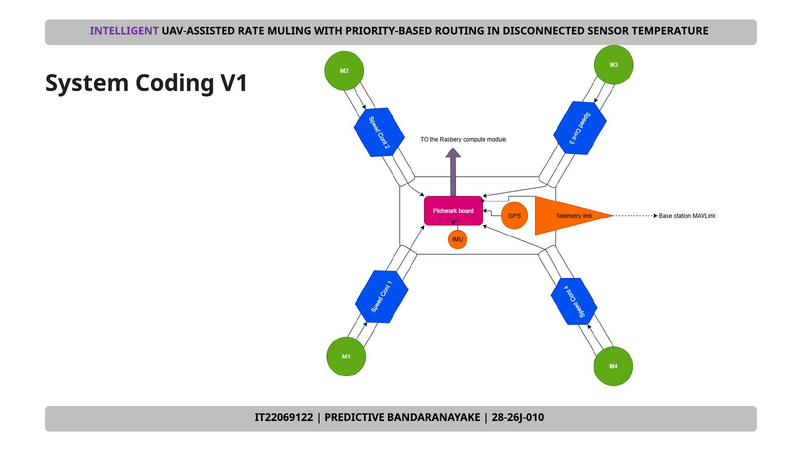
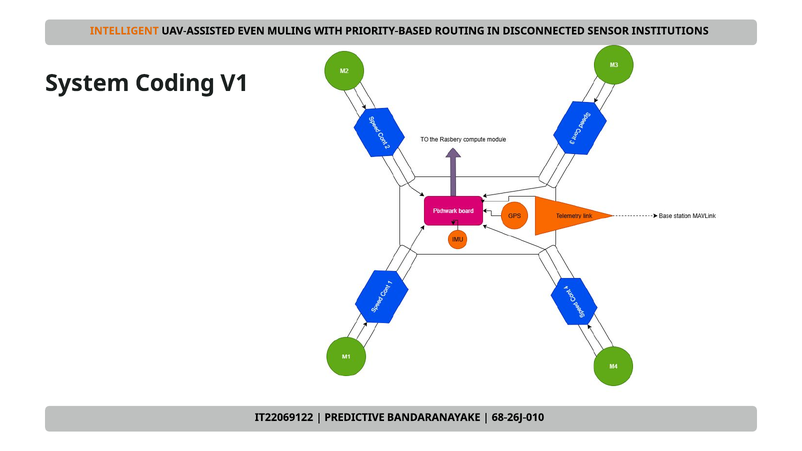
INTELLIGENT colour: purple -> orange (124, 31)
RATE: RATE -> EVEN (251, 31)
TEMPERATURE: TEMPERATURE -> INSTITUTIONS (670, 31)
28-26J-010: 28-26J-010 -> 68-26J-010 (518, 418)
